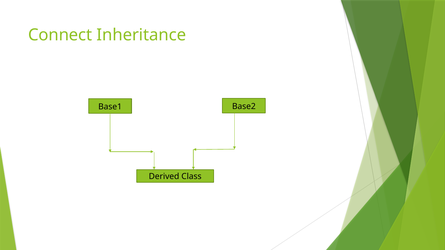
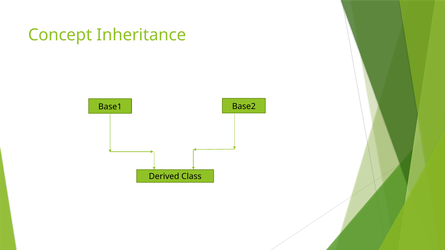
Connect: Connect -> Concept (60, 35)
